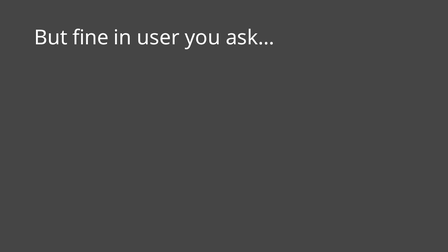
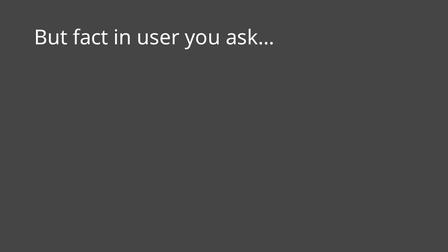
fine: fine -> fact (91, 38)
